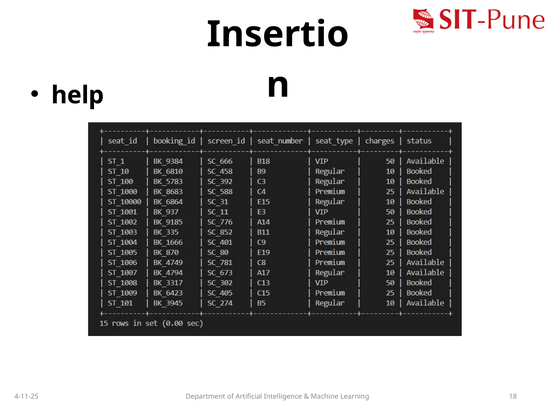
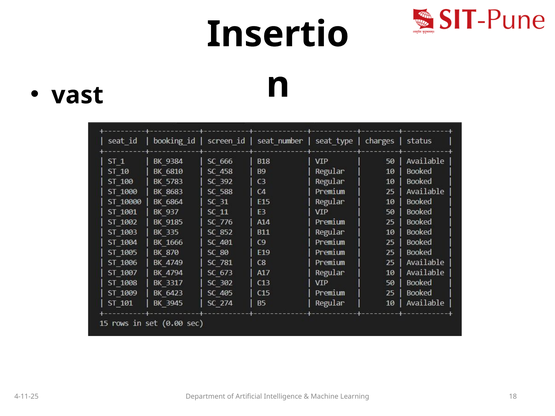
help: help -> vast (77, 95)
